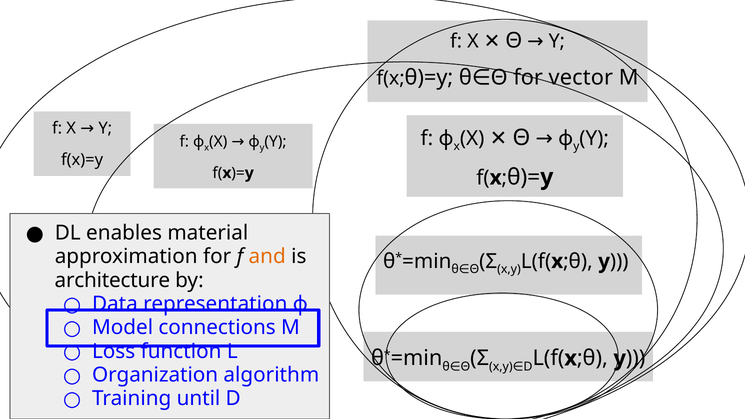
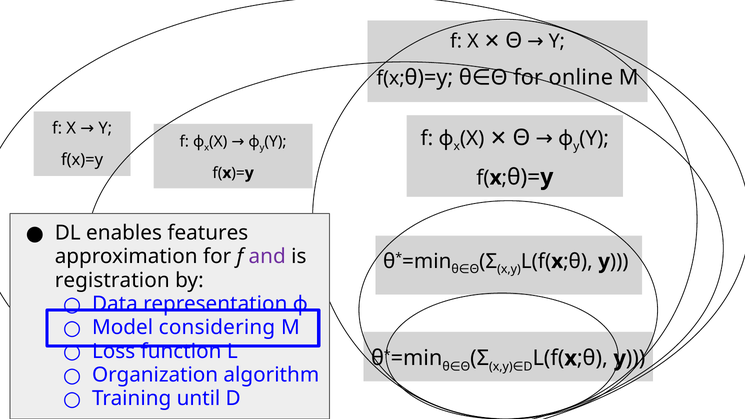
vector: vector -> online (581, 78)
material: material -> features (208, 233)
and colour: orange -> purple (267, 257)
architecture: architecture -> registration (112, 280)
connections: connections -> considering (217, 328)
